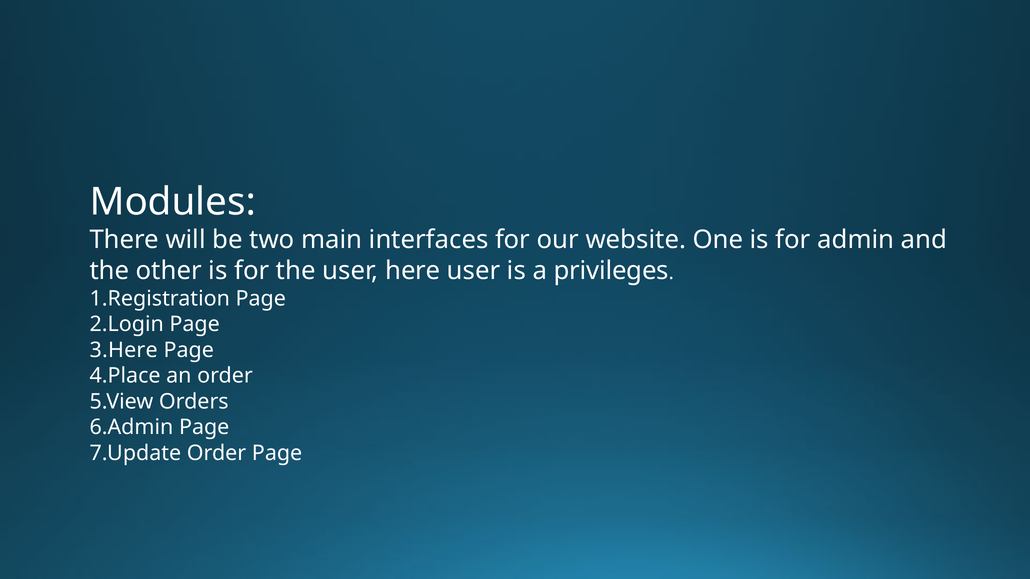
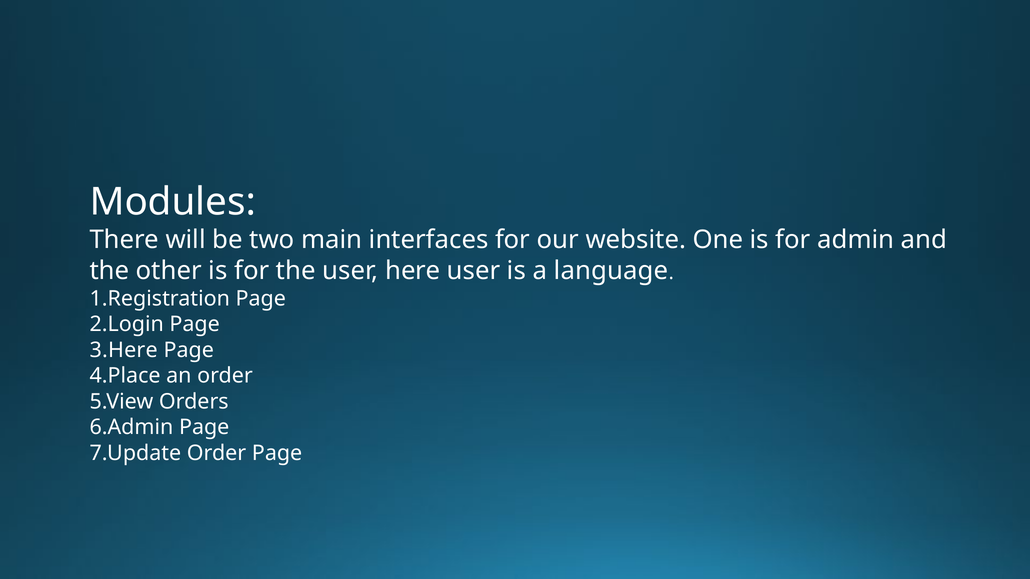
privileges: privileges -> language (611, 271)
